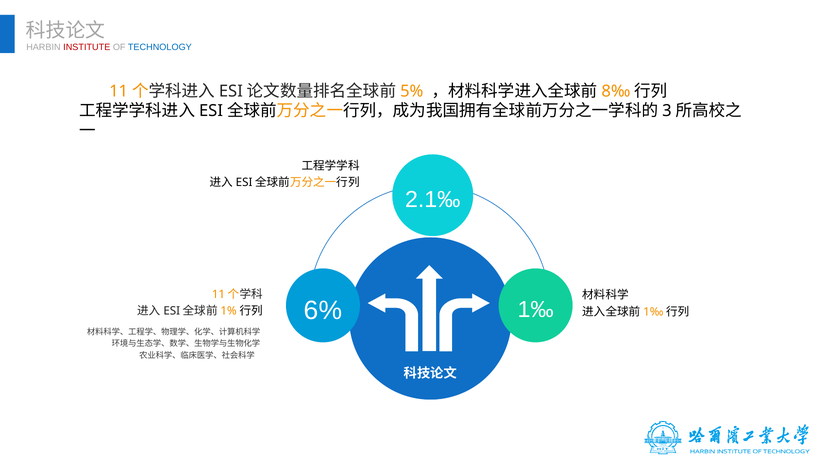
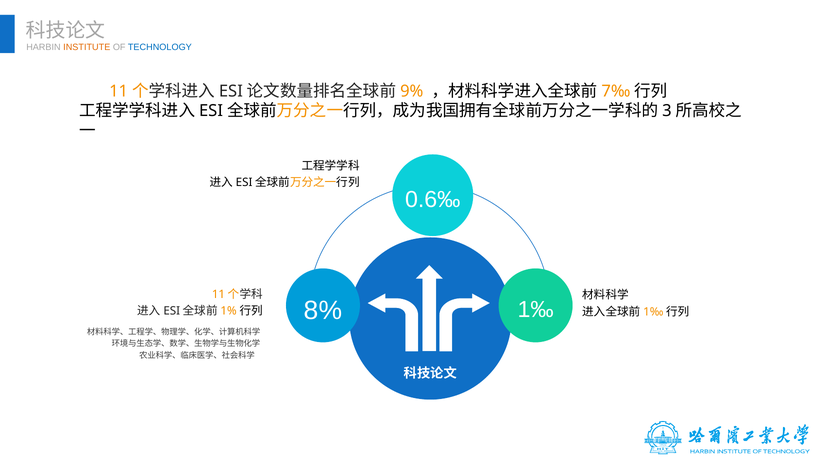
INSTITUTE colour: red -> orange (87, 48)
5%: 5% -> 9% (412, 91)
8‰: 8‰ -> 7‰ (616, 91)
2.1‰: 2.1‰ -> 0.6‰ (433, 200)
6%: 6% -> 8% (323, 311)
